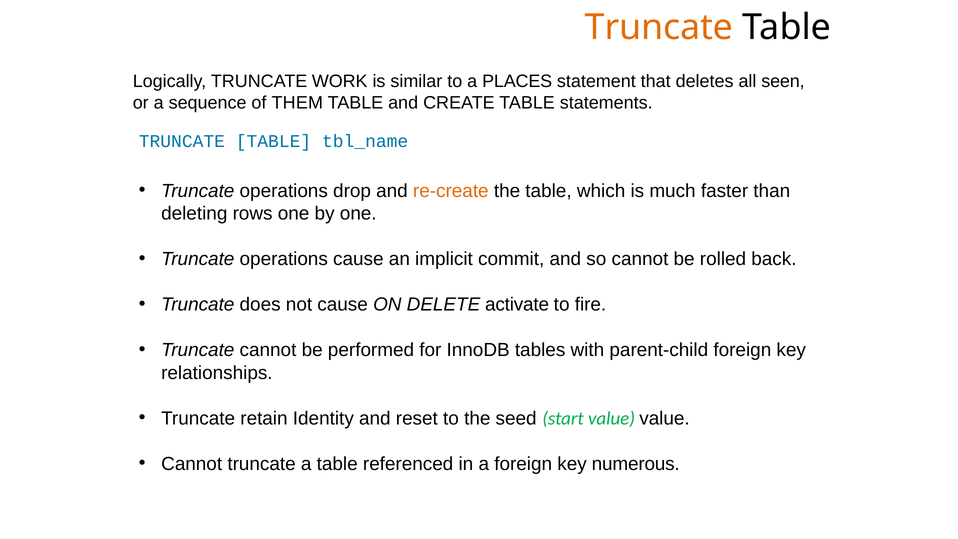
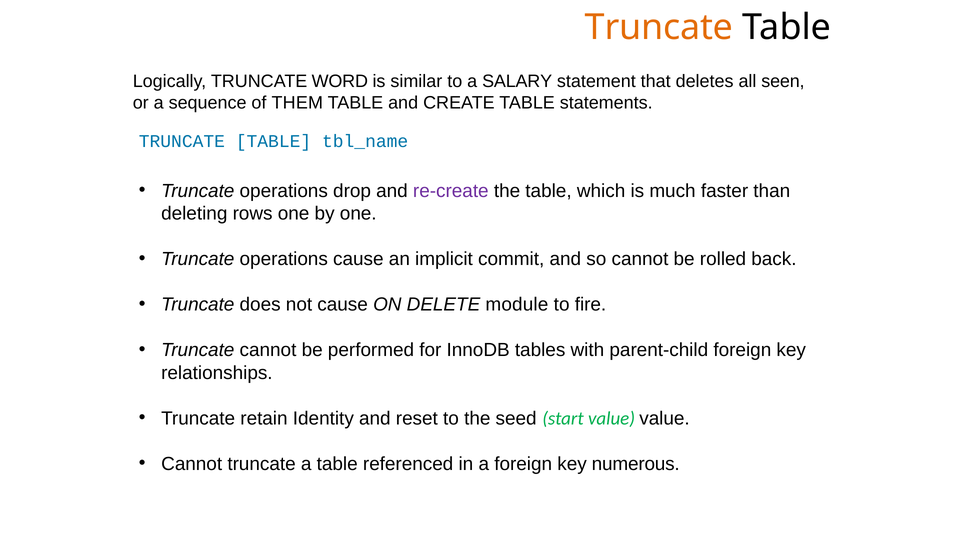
WORK: WORK -> WORD (340, 81)
PLACES: PLACES -> SALARY (517, 81)
re-create colour: orange -> purple (451, 191)
activate: activate -> module (517, 305)
